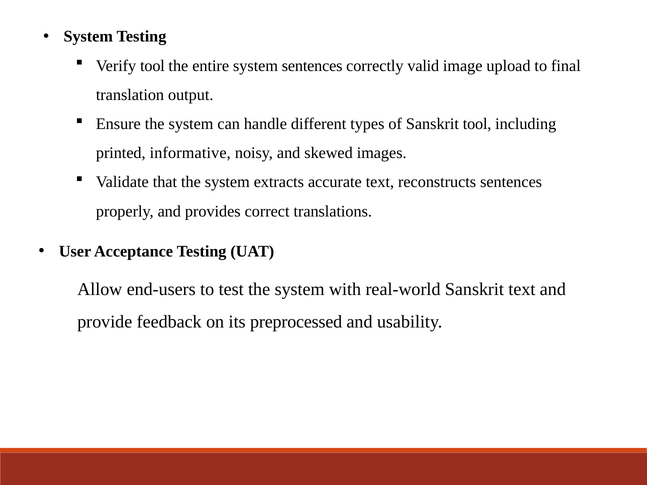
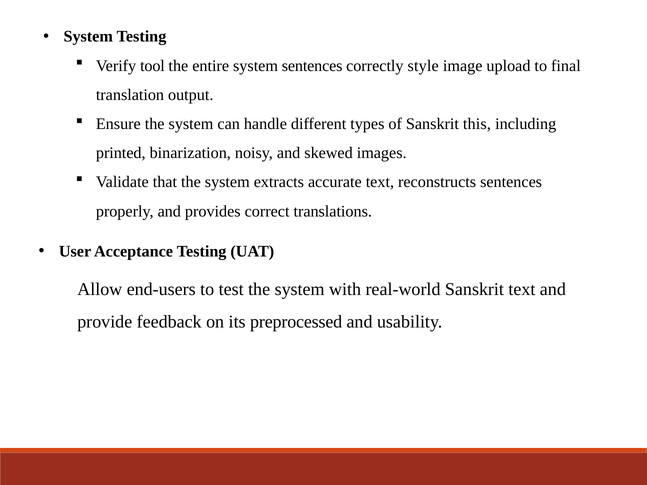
valid: valid -> style (423, 66)
Sanskrit tool: tool -> this (477, 124)
informative: informative -> binarization (190, 153)
